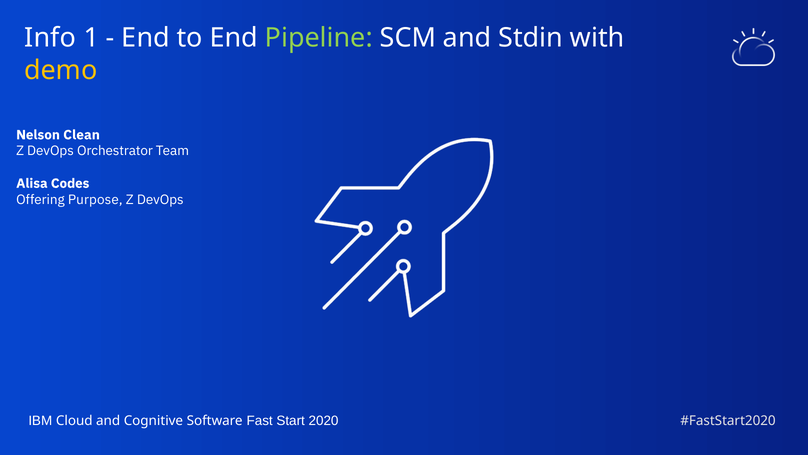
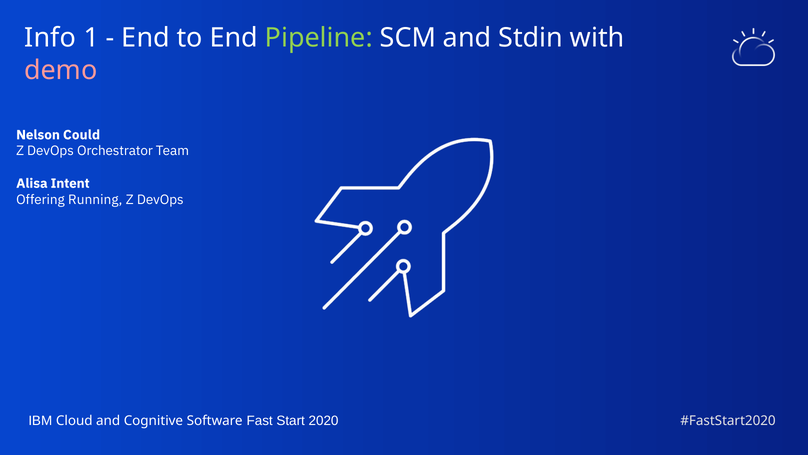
demo colour: yellow -> pink (61, 70)
Clean: Clean -> Could (82, 135)
Codes: Codes -> Intent (70, 183)
Purpose: Purpose -> Running (95, 199)
